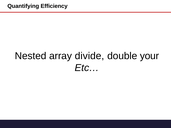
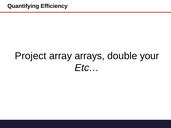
Nested: Nested -> Project (31, 56)
divide: divide -> arrays (90, 56)
